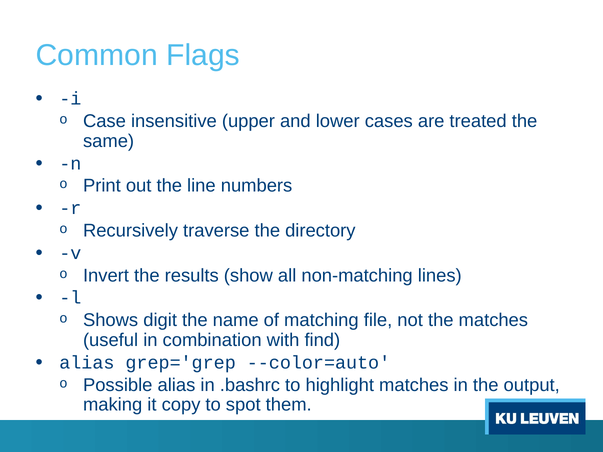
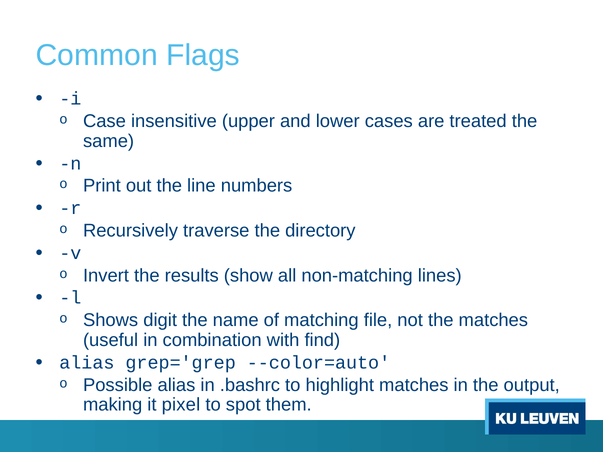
copy: copy -> pixel (181, 405)
